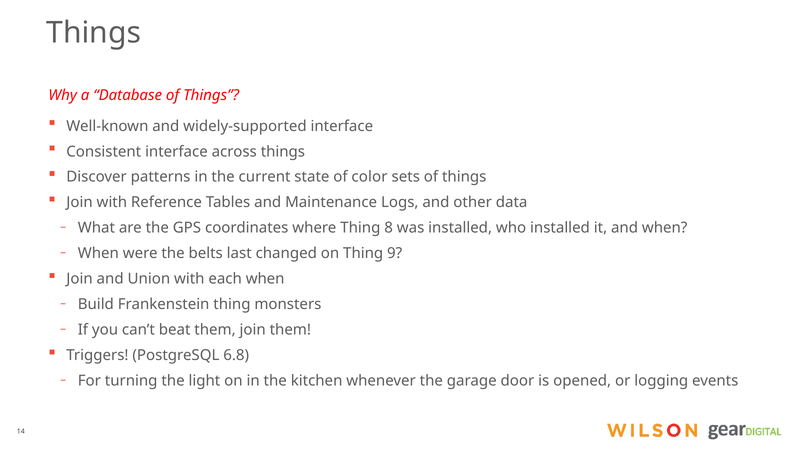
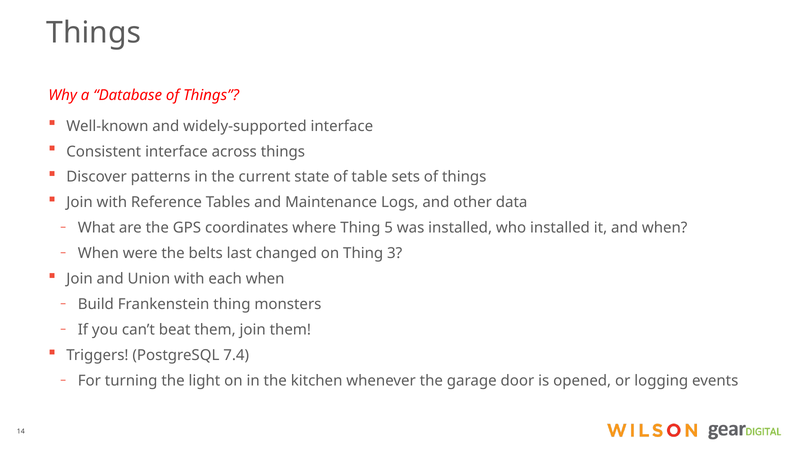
color: color -> table (370, 177)
8: 8 -> 5 (389, 228)
9: 9 -> 3 (395, 253)
6.8: 6.8 -> 7.4 (236, 355)
